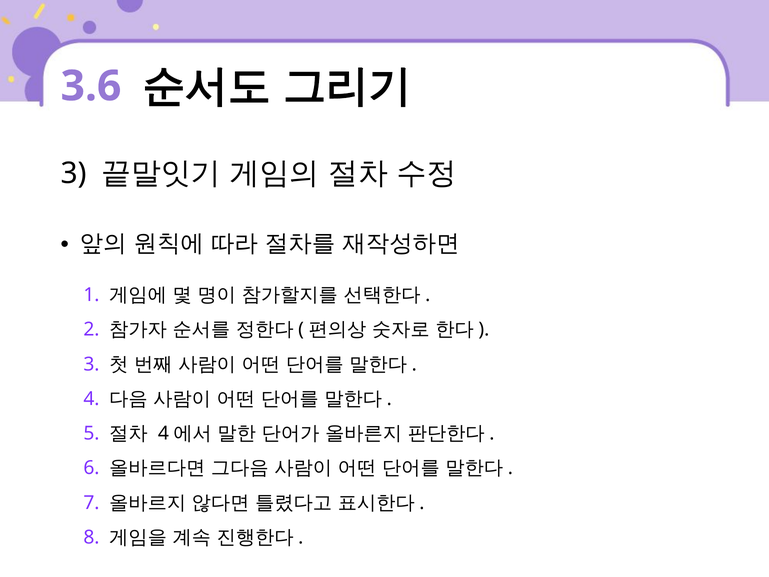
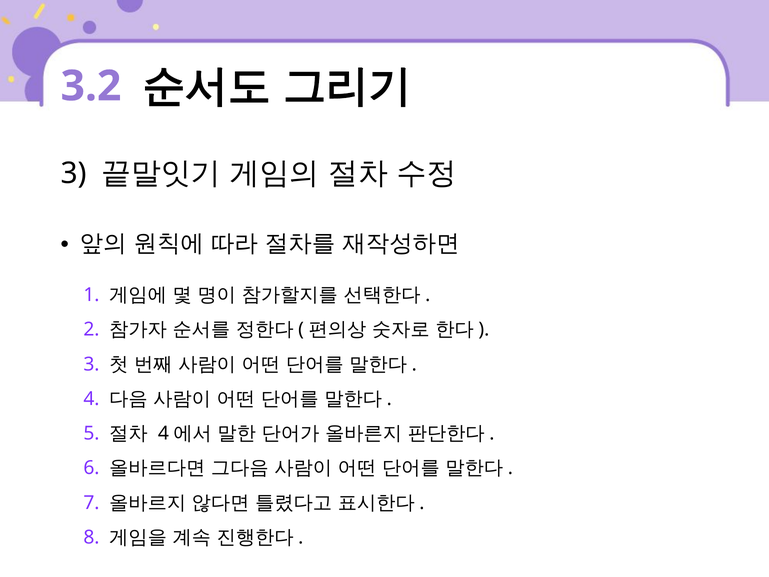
3.6: 3.6 -> 3.2 (91, 86)
